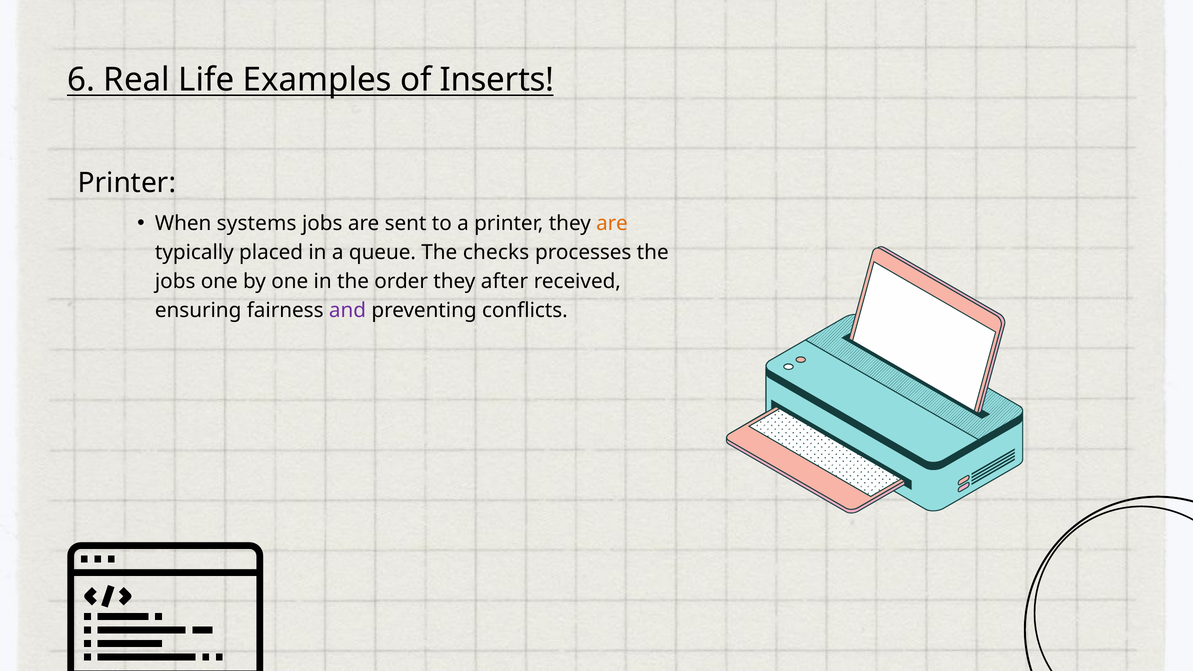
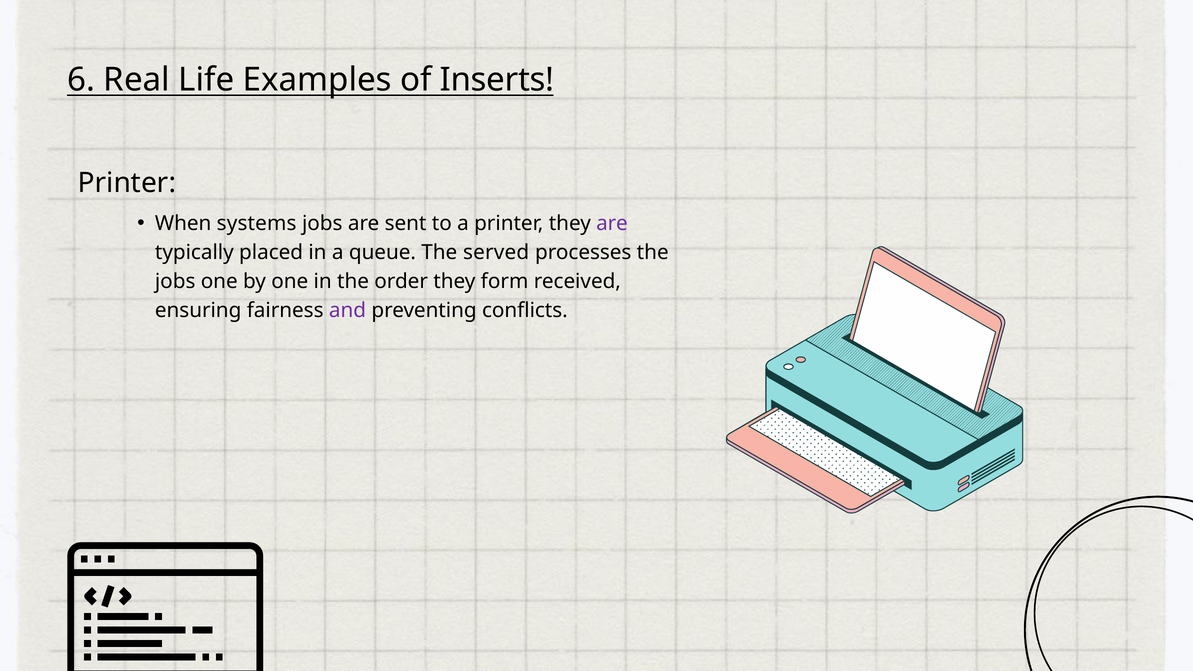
are colour: orange -> purple (612, 224)
checks: checks -> served (496, 253)
after: after -> form (505, 282)
